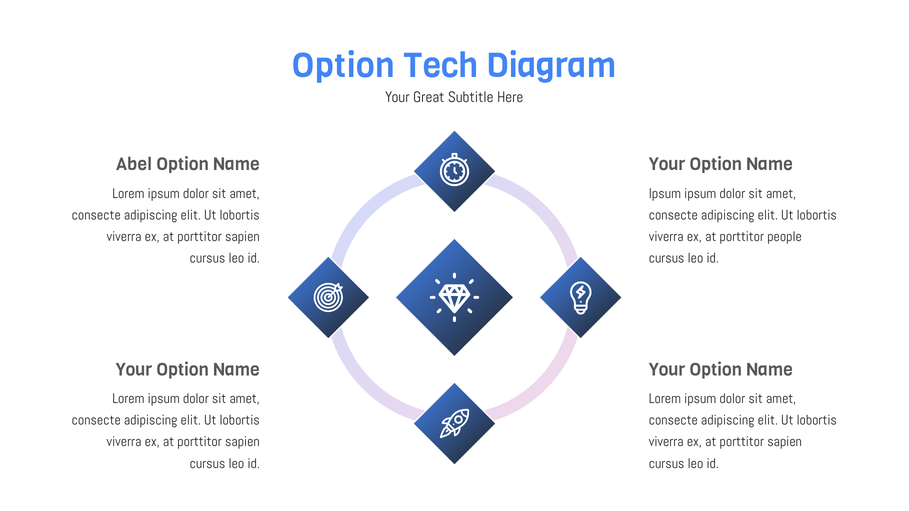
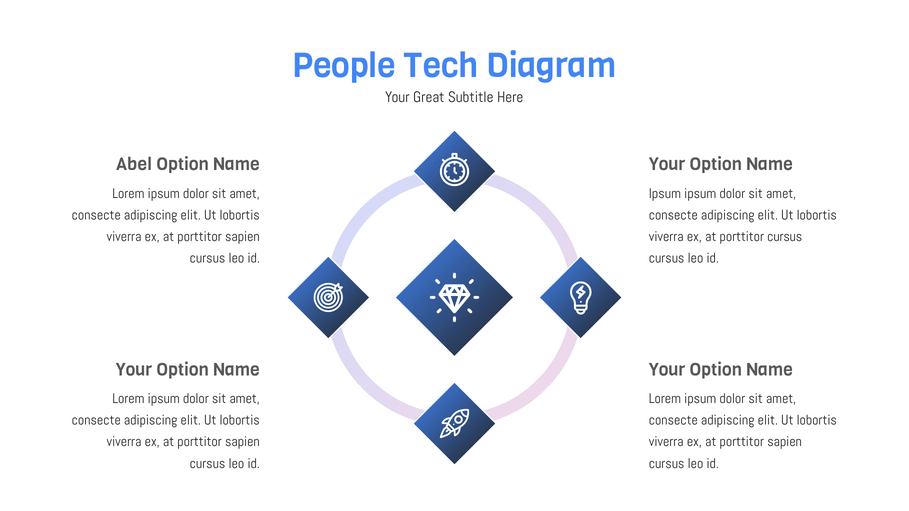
Option: Option -> People (344, 66)
porttitor people: people -> cursus (785, 237)
